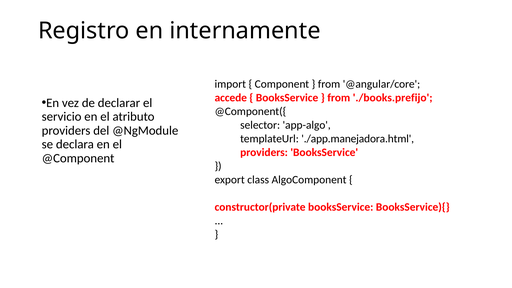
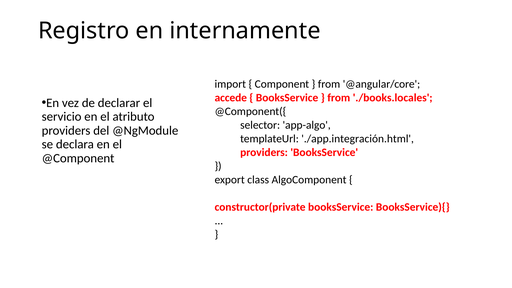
./books.prefijo: ./books.prefijo -> ./books.locales (393, 98)
./app.manejadora.html: ./app.manejadora.html -> ./app.integración.html (358, 139)
